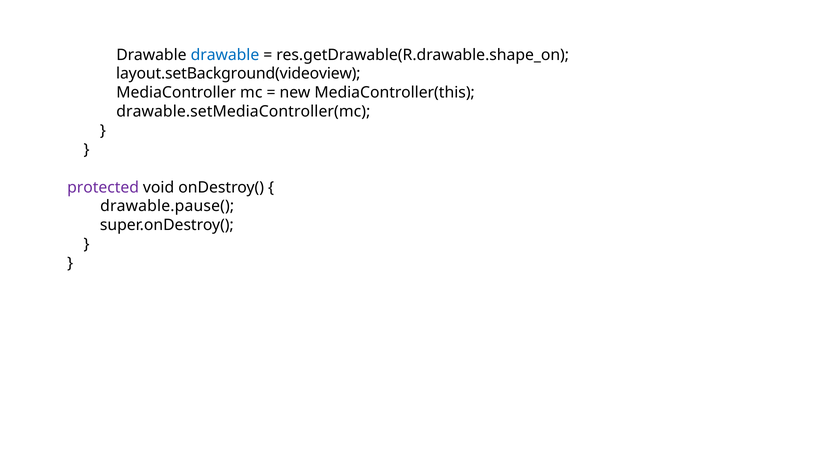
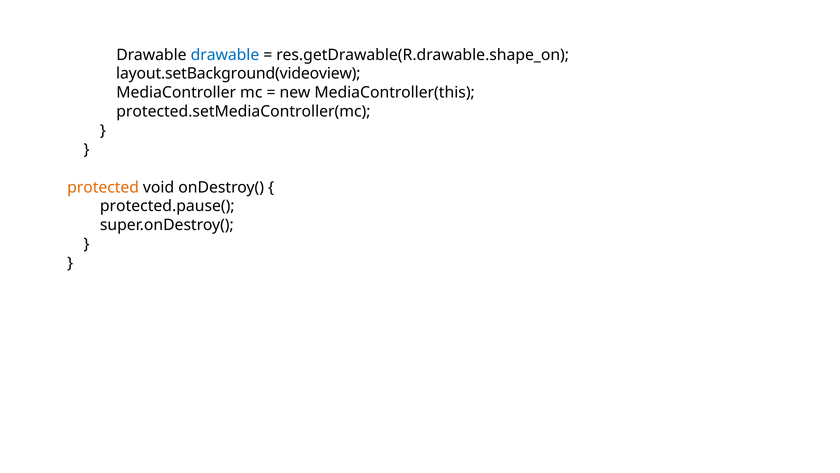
drawable.setMediaController(mc: drawable.setMediaController(mc -> protected.setMediaController(mc (243, 112)
protected colour: purple -> orange (103, 187)
drawable.pause(: drawable.pause( -> protected.pause( (167, 206)
